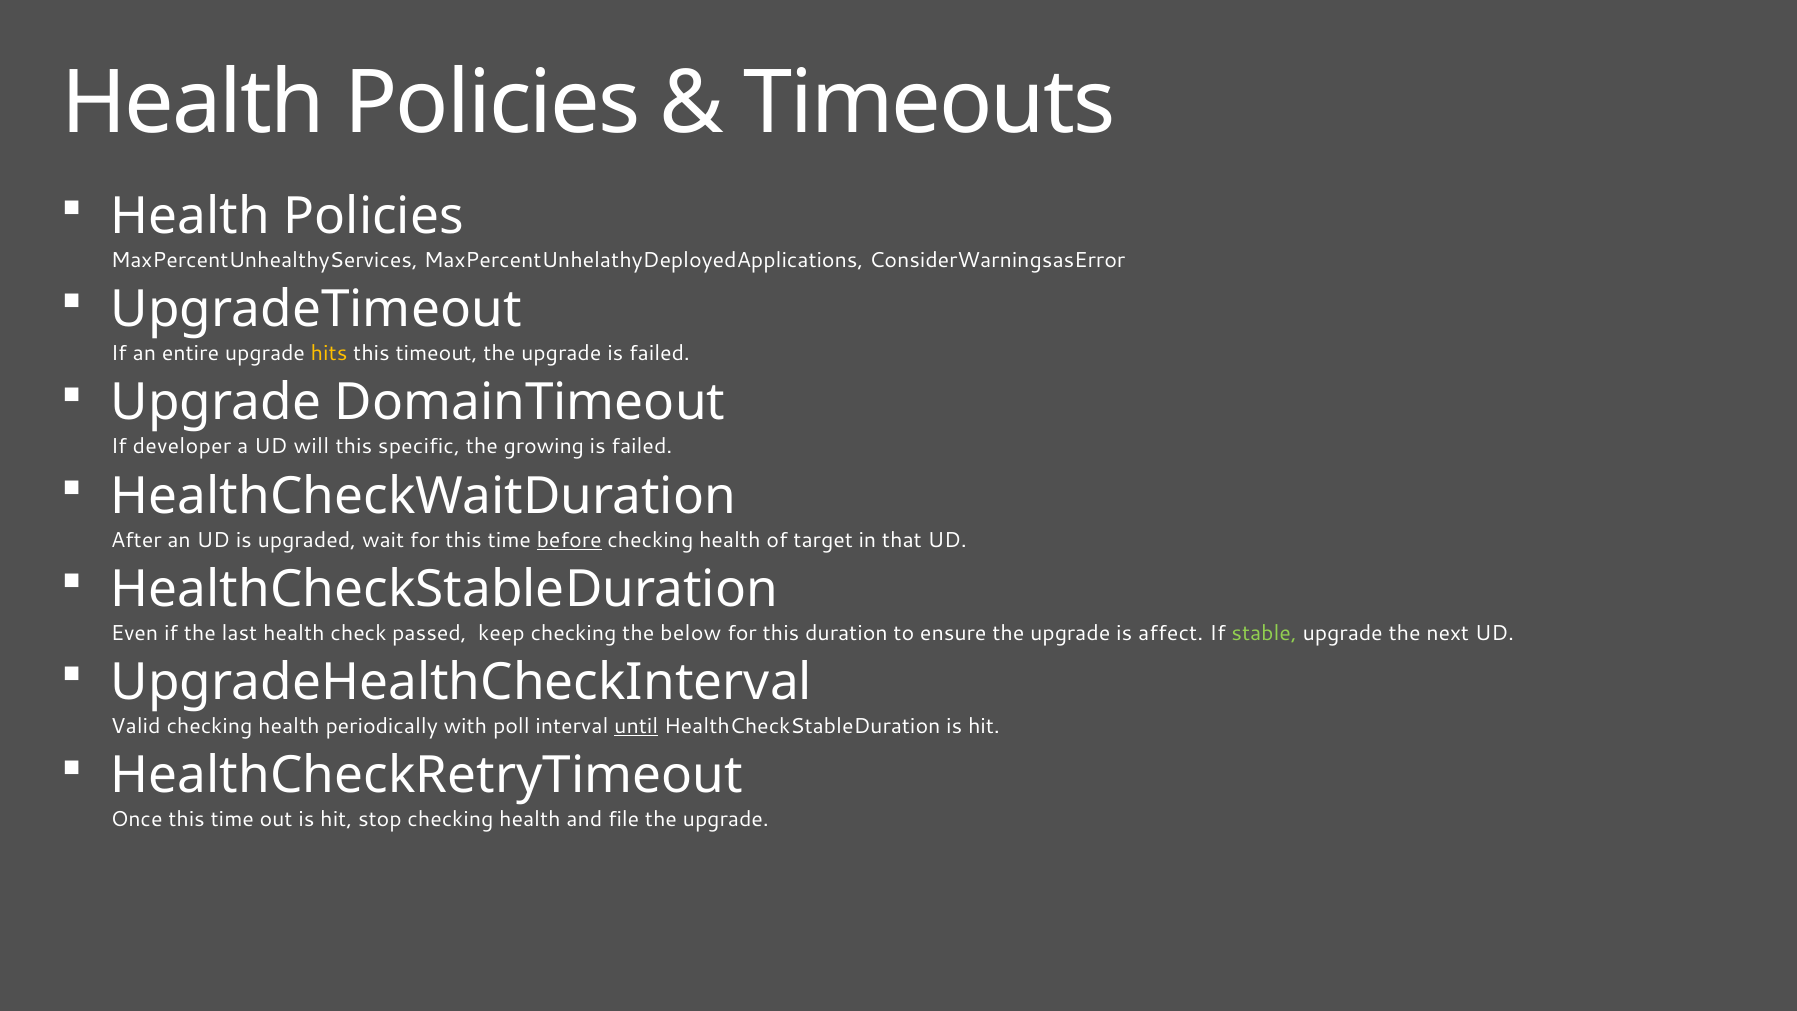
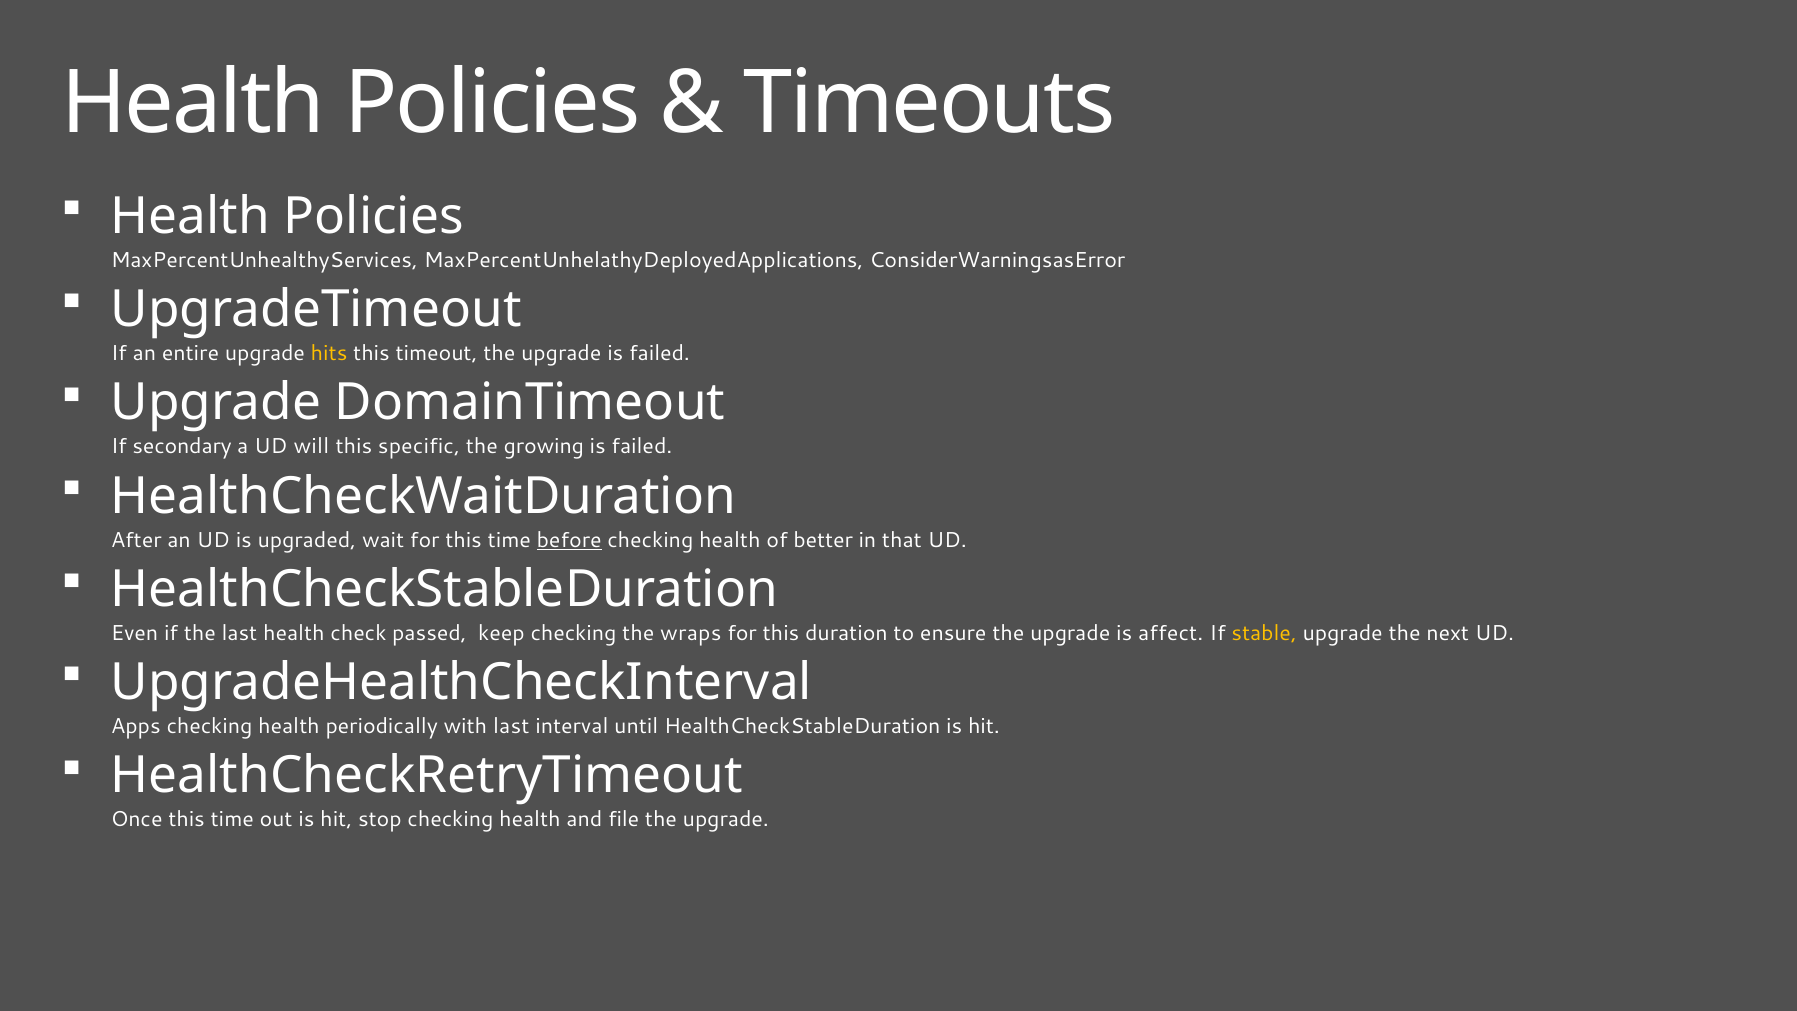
developer: developer -> secondary (182, 447)
target: target -> better (823, 540)
below: below -> wraps (691, 633)
stable colour: light green -> yellow (1264, 633)
Valid: Valid -> Apps (136, 726)
with poll: poll -> last (511, 726)
until underline: present -> none (636, 726)
